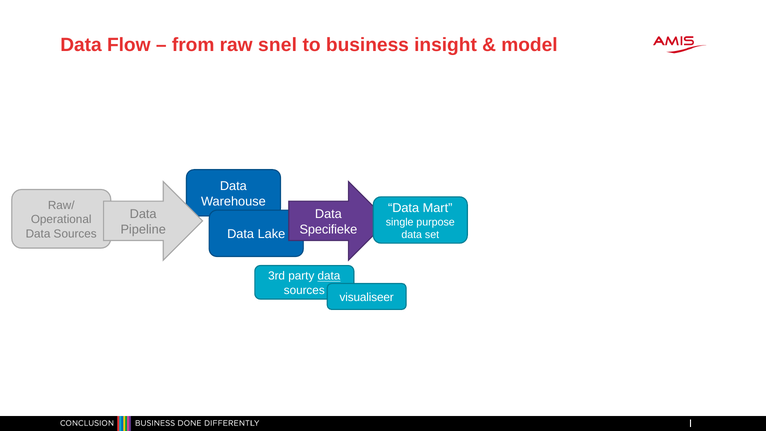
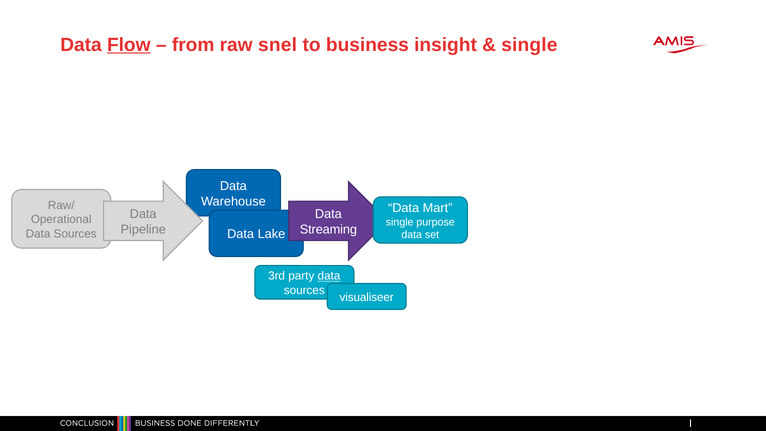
Flow underline: none -> present (129, 45)
model: model -> single (529, 45)
Specifieke: Specifieke -> Streaming (328, 229)
